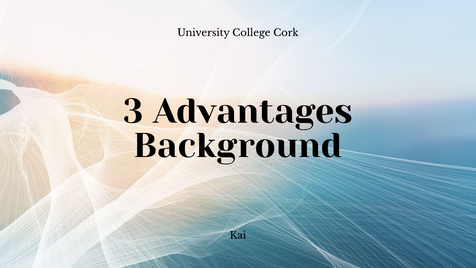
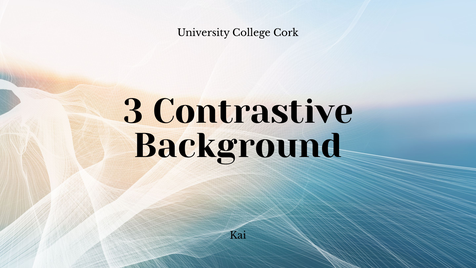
Advantages: Advantages -> Contrastive (253, 111)
